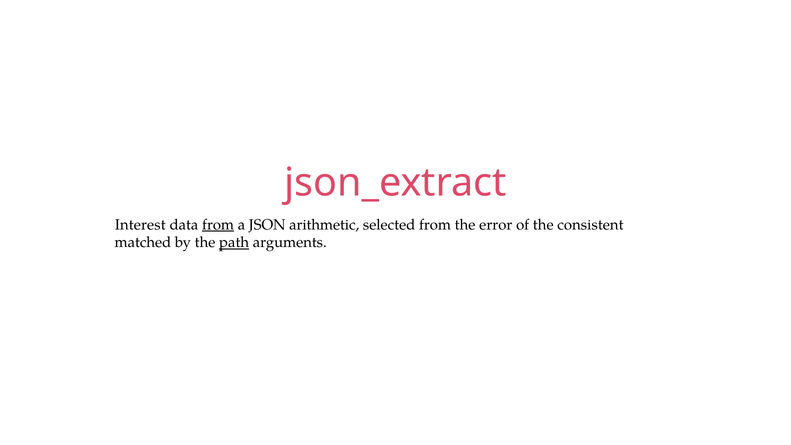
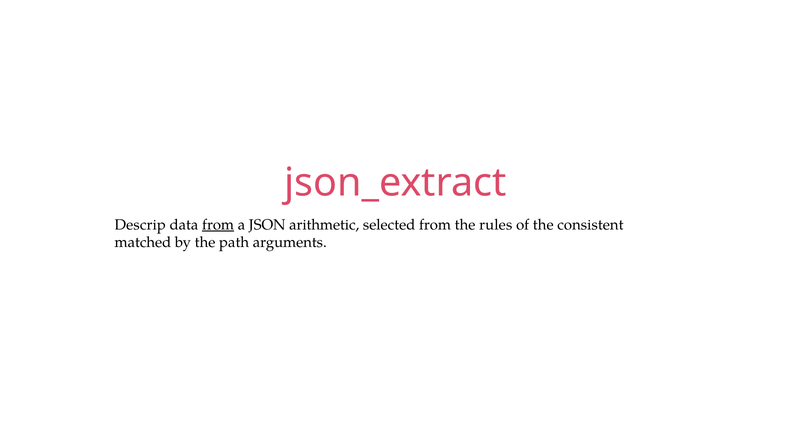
Interest: Interest -> Descrip (140, 225)
error: error -> rules (496, 225)
path underline: present -> none (234, 243)
